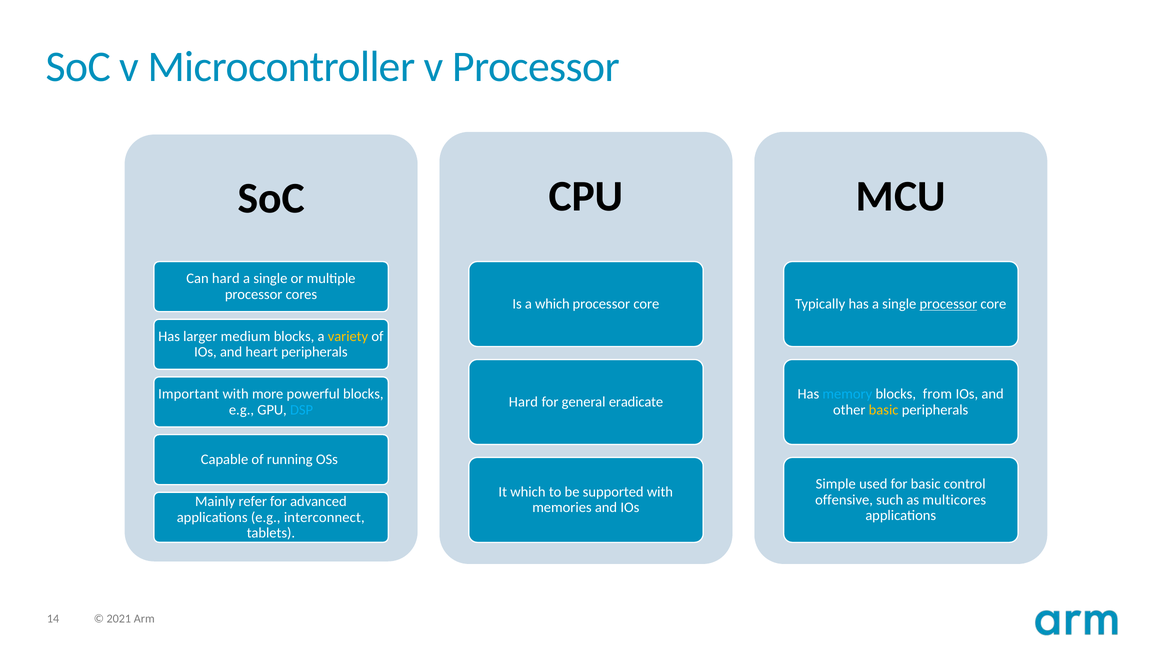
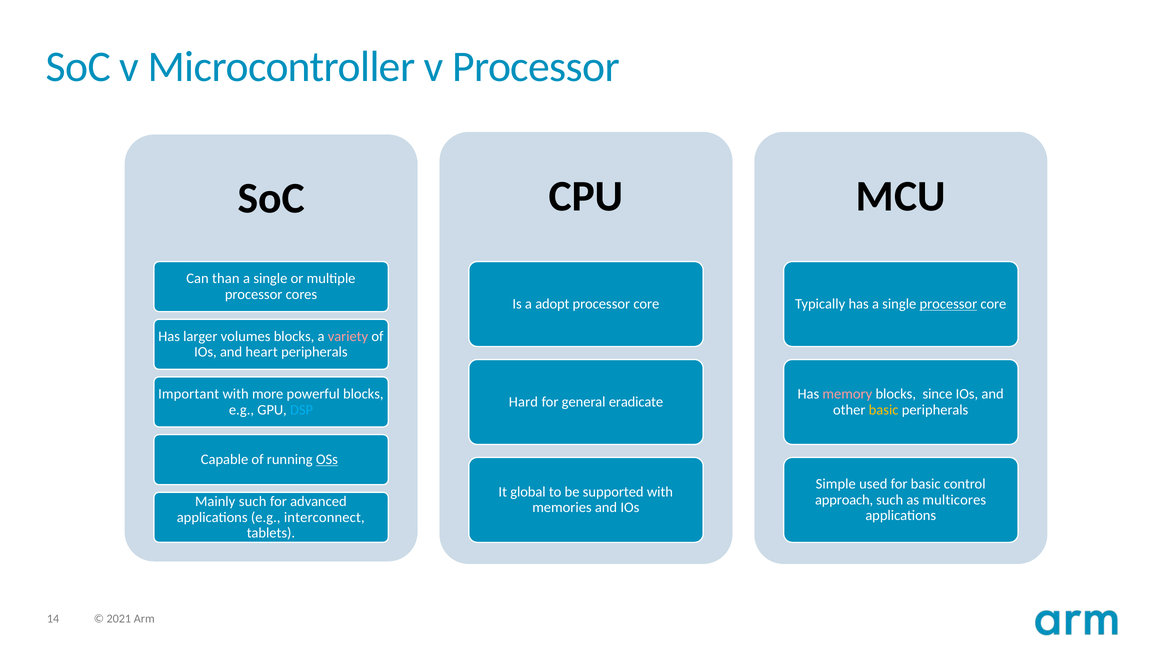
Can hard: hard -> than (226, 279)
a which: which -> adopt (552, 304)
medium: medium -> volumes (246, 336)
variety colour: yellow -> pink (348, 336)
memory colour: light blue -> pink (847, 394)
from: from -> since (937, 394)
OSs underline: none -> present (327, 459)
It which: which -> global (528, 492)
offensive: offensive -> approach (844, 500)
Mainly refer: refer -> such (253, 501)
